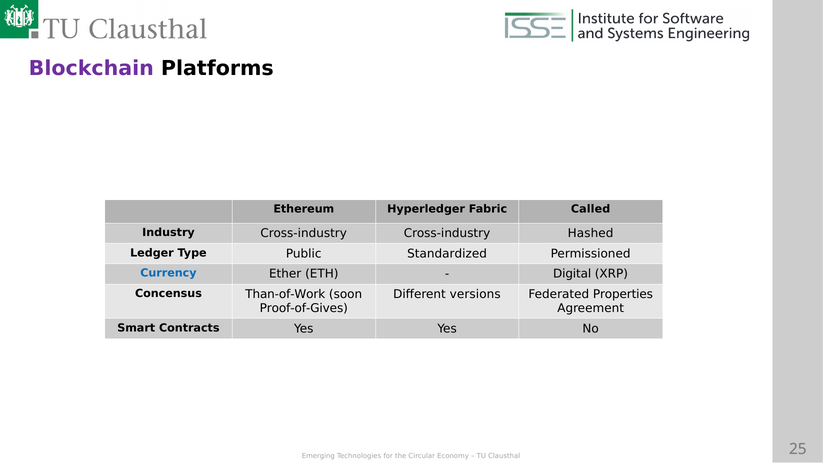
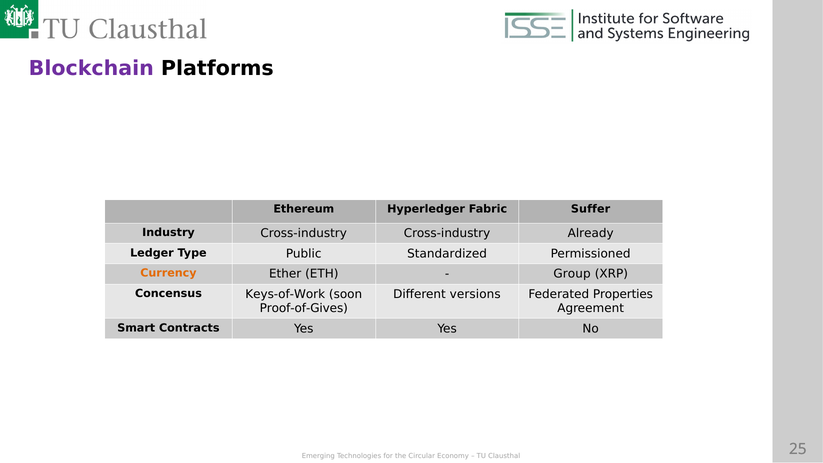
Called: Called -> Suffer (591, 209)
Hashed: Hashed -> Already (591, 233)
Currency colour: blue -> orange (168, 273)
Digital: Digital -> Group (572, 274)
Than-of-Work: Than-of-Work -> Keys-of-Work (285, 294)
